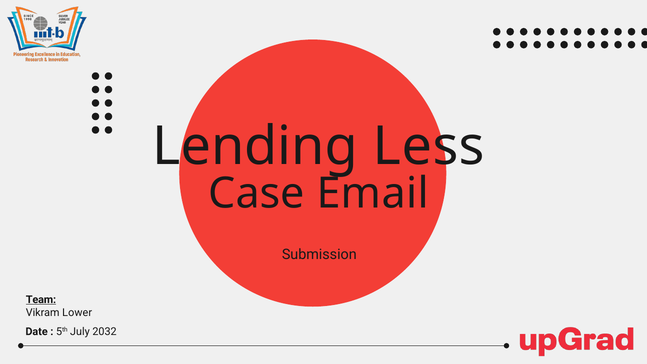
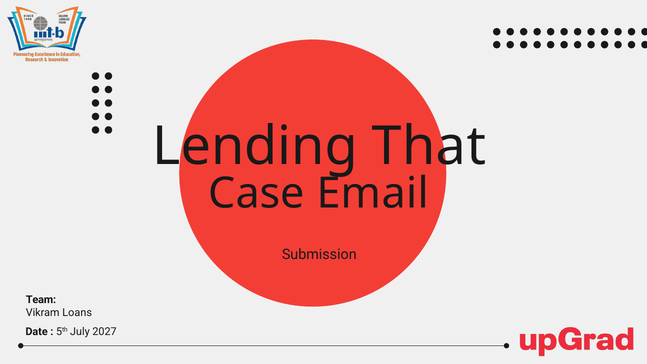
Less: Less -> That (429, 146)
Team underline: present -> none (41, 299)
Lower: Lower -> Loans (77, 312)
2032: 2032 -> 2027 (105, 331)
